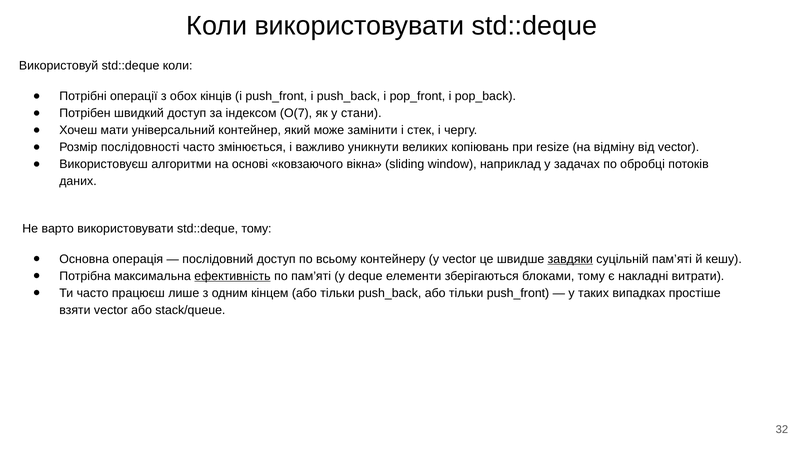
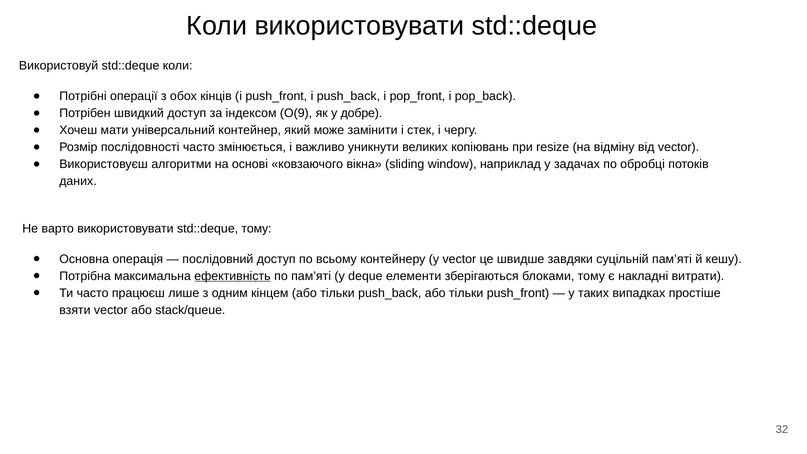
O(7: O(7 -> O(9 (296, 113)
стани: стани -> добре (361, 113)
завдяки underline: present -> none (570, 259)
